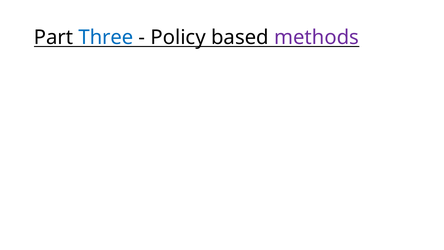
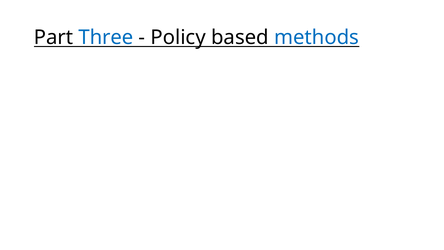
methods colour: purple -> blue (317, 37)
